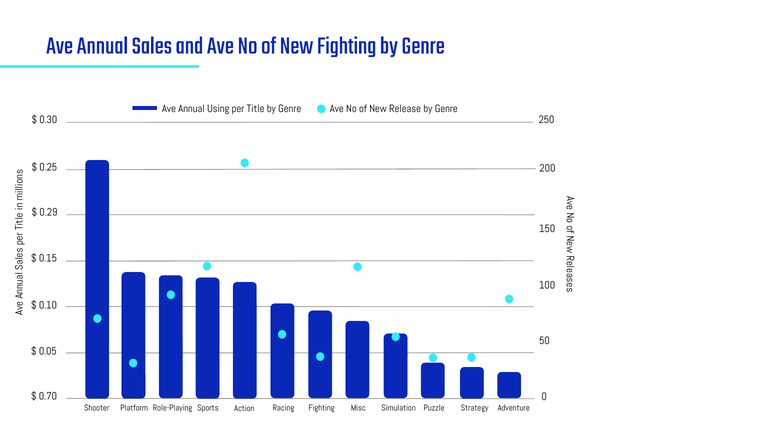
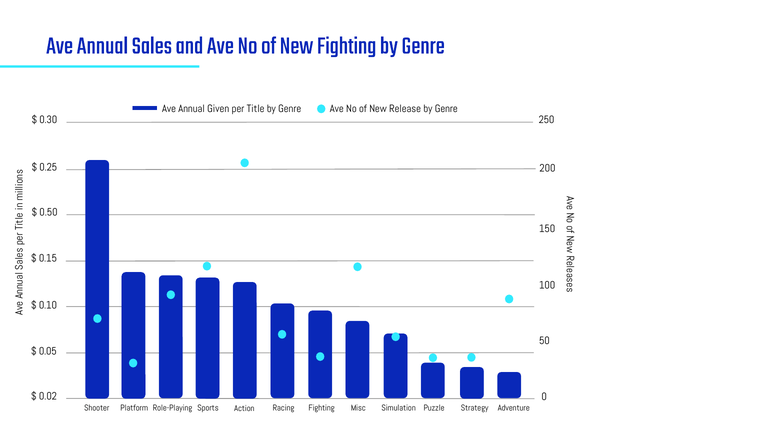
Using: Using -> Given (218, 109)
0.29: 0.29 -> 0.50 (48, 212)
0.70: 0.70 -> 0.02 (48, 396)
